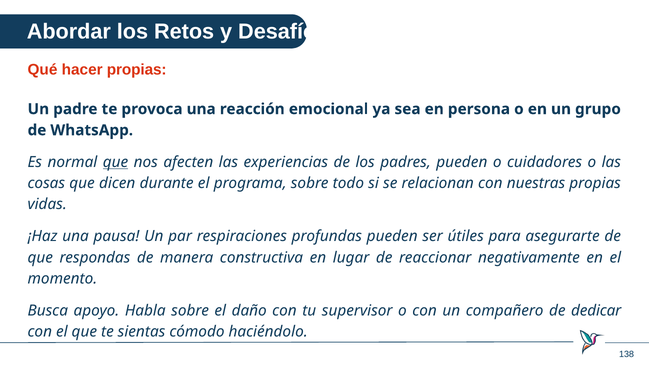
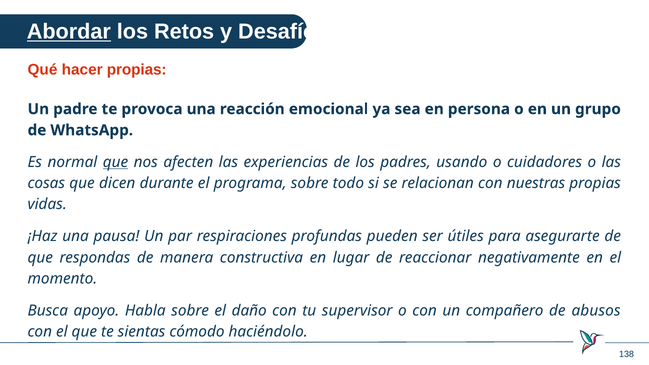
Abordar underline: none -> present (69, 32)
padres pueden: pueden -> usando (462, 162)
dedicar: dedicar -> abusos (596, 311)
